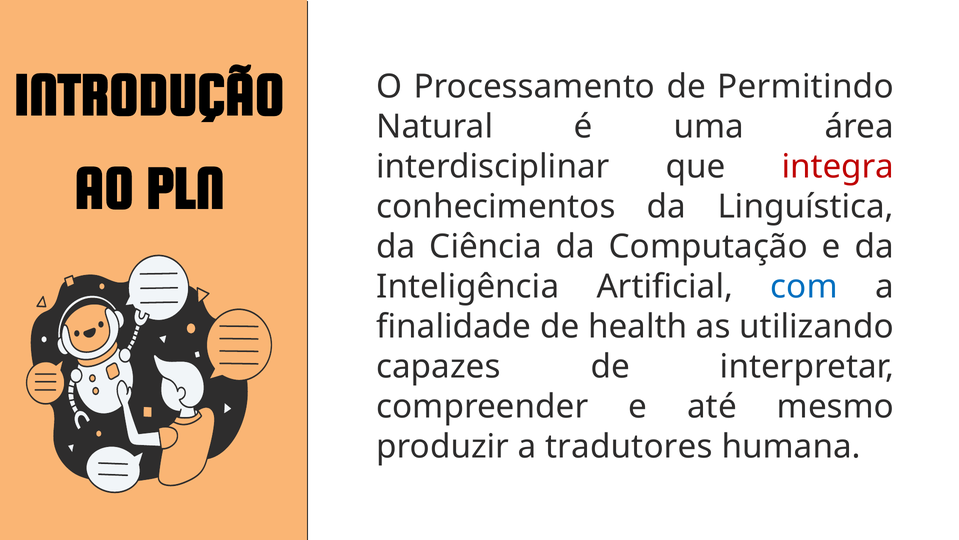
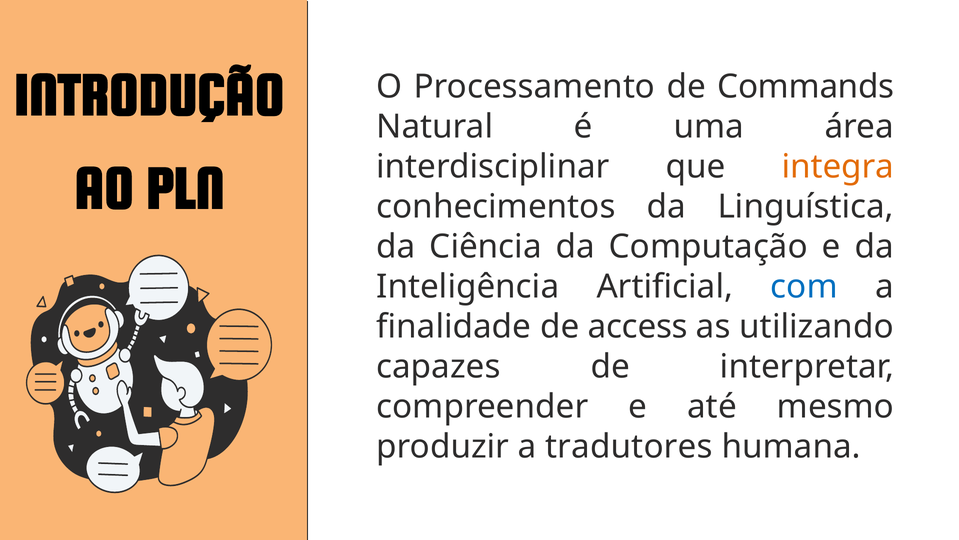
Permitindo: Permitindo -> Commands (806, 87)
integra colour: red -> orange (838, 167)
health: health -> access (638, 326)
